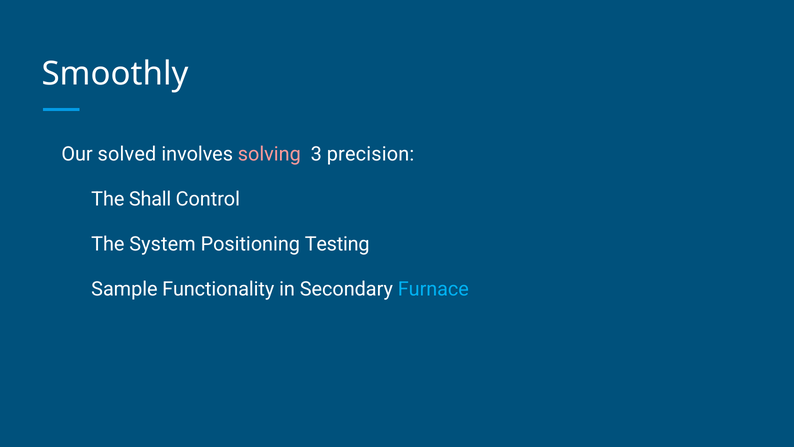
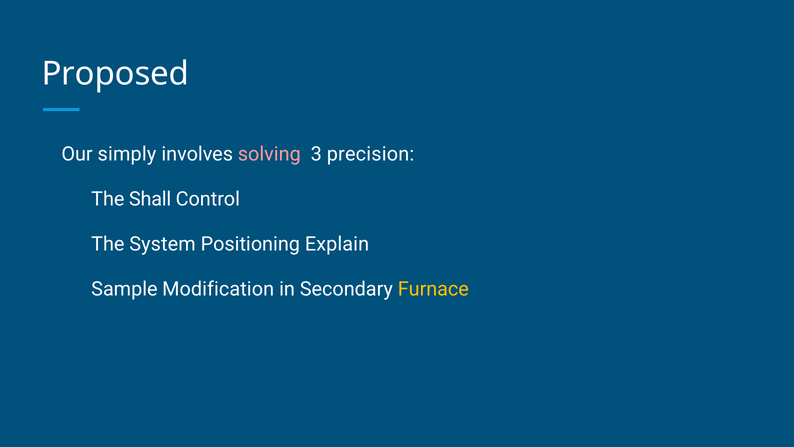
Smoothly: Smoothly -> Proposed (115, 74)
solved: solved -> simply (127, 154)
Testing: Testing -> Explain (337, 244)
Functionality: Functionality -> Modification (218, 289)
Furnace colour: light blue -> yellow (433, 289)
